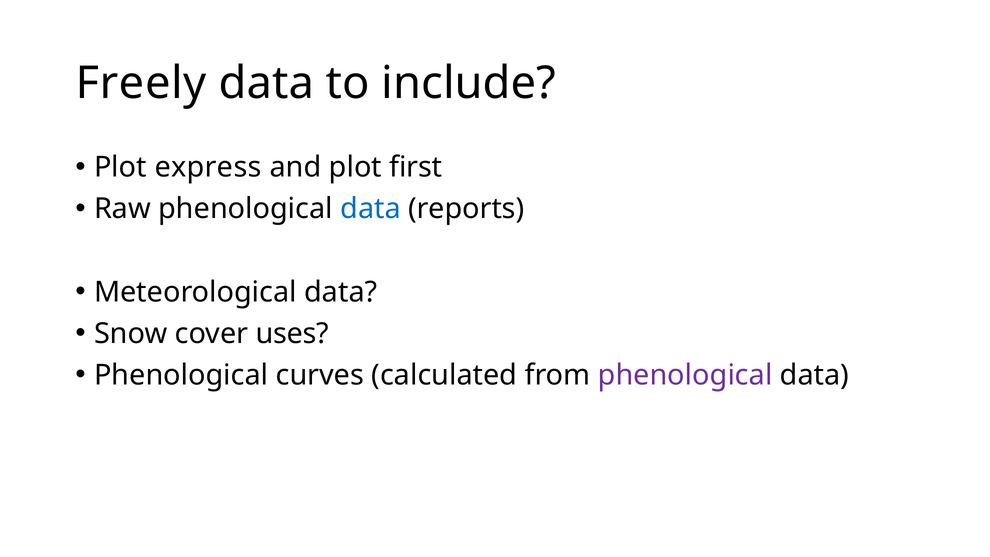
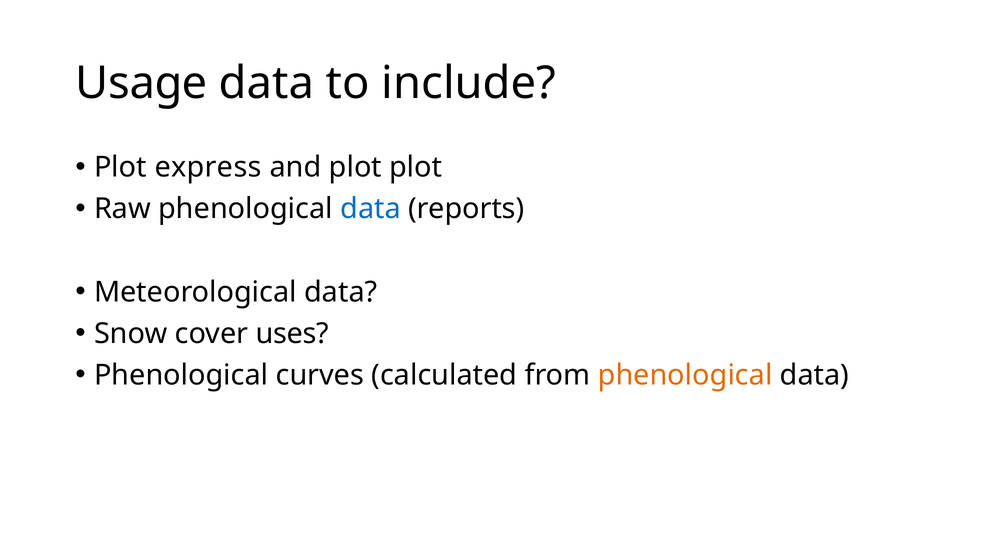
Freely: Freely -> Usage (142, 83)
plot first: first -> plot (416, 167)
phenological colour: purple -> orange (685, 375)
